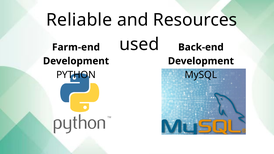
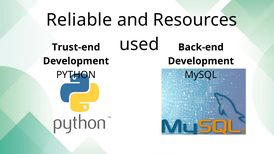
Farm-end: Farm-end -> Trust-end (76, 47)
